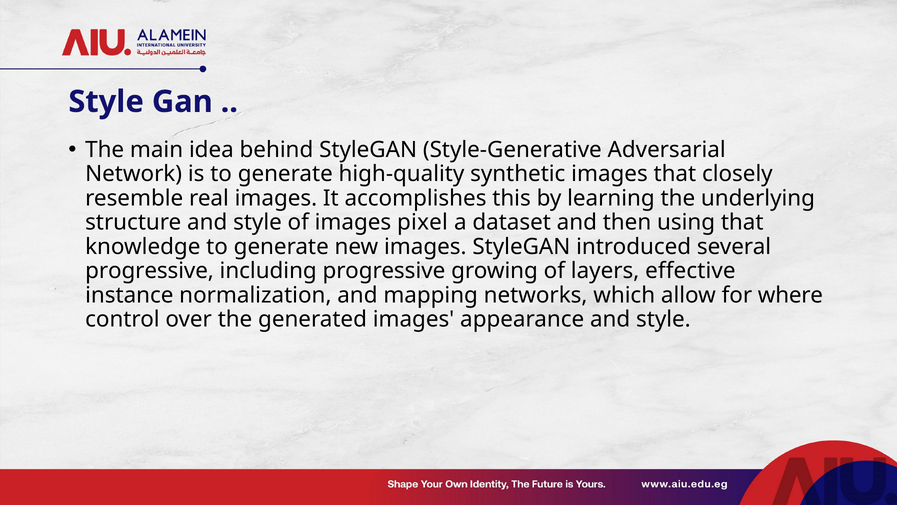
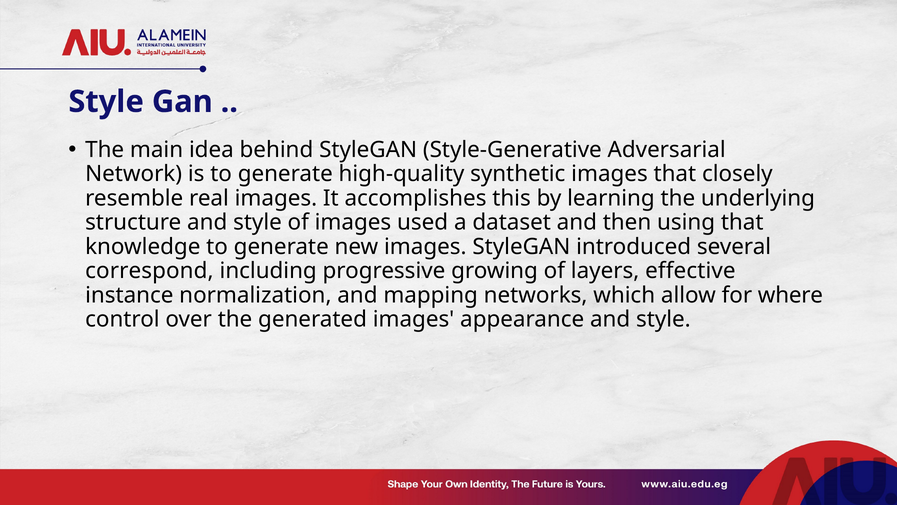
pixel: pixel -> used (423, 222)
progressive: progressive -> correspond (149, 271)
